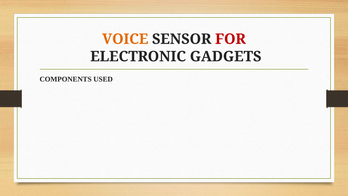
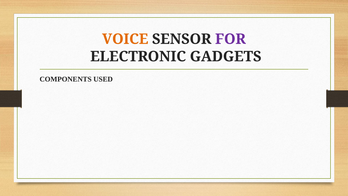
FOR colour: red -> purple (230, 39)
